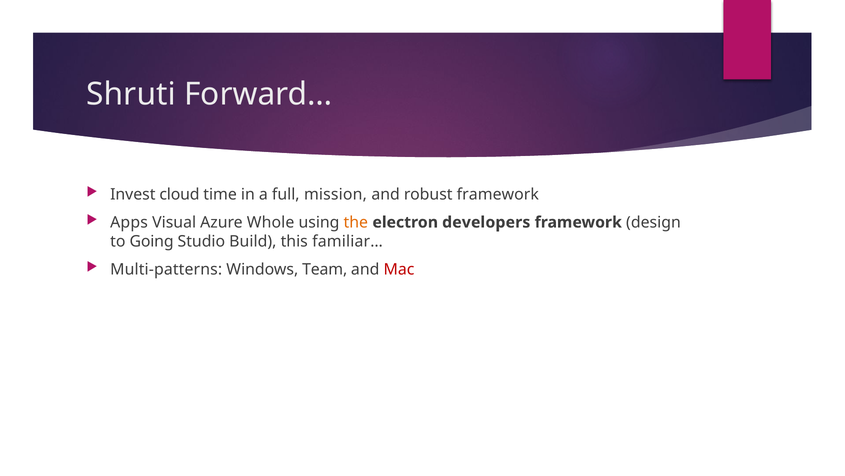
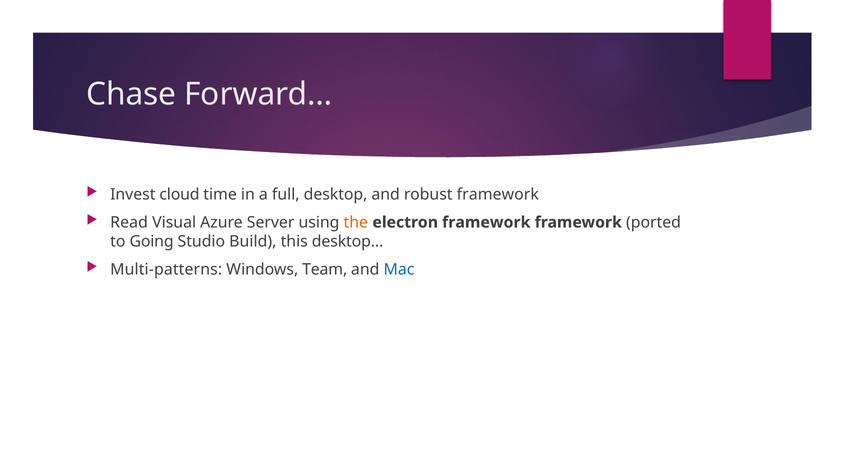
Shruti: Shruti -> Chase (131, 94)
mission: mission -> desktop (336, 194)
Apps: Apps -> Read (129, 222)
Whole: Whole -> Server (271, 222)
electron developers: developers -> framework (486, 222)
design: design -> ported (654, 222)
familiar…: familiar… -> desktop… (348, 241)
Mac colour: red -> blue (399, 269)
